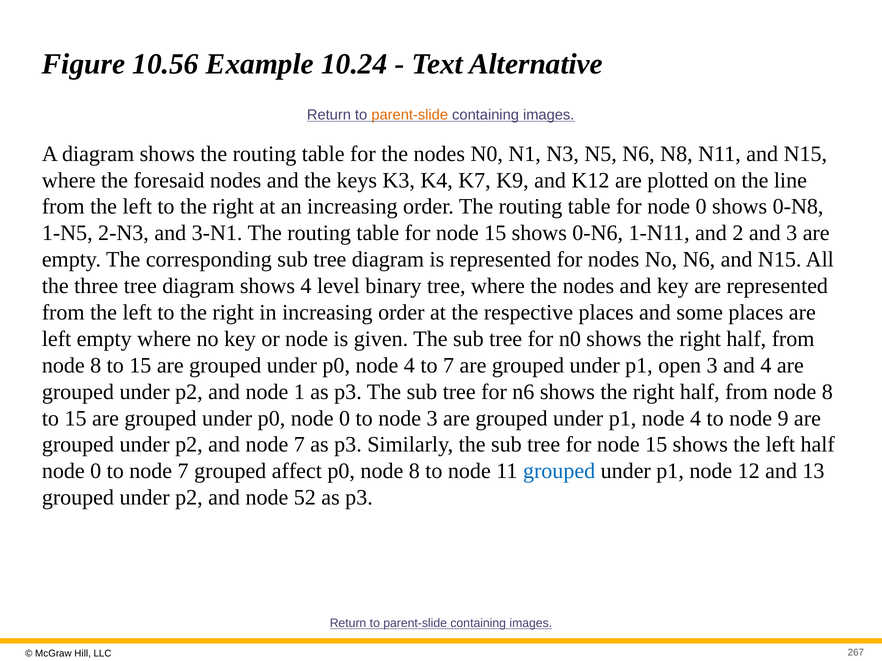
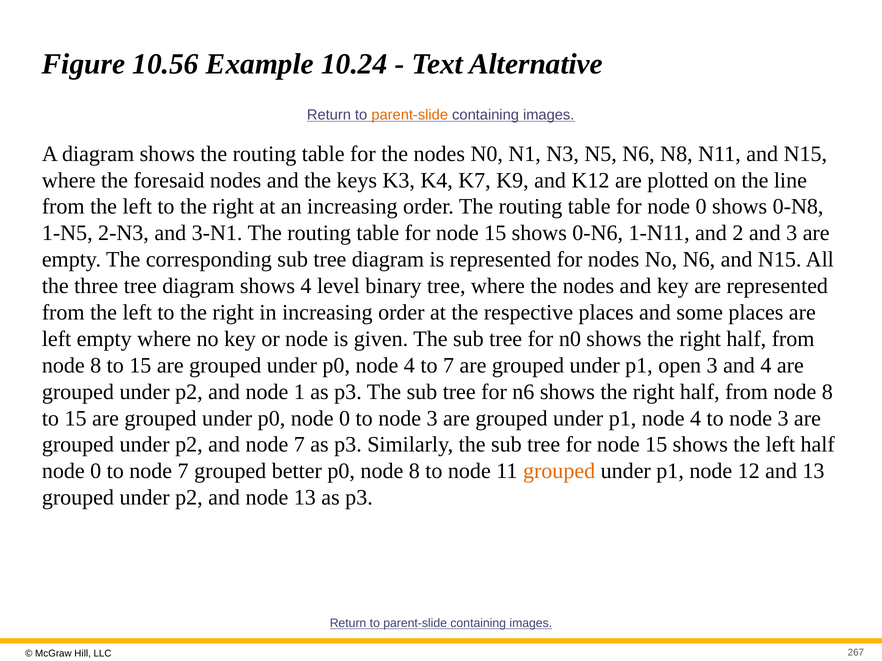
4 to node 9: 9 -> 3 (783, 419)
affect: affect -> better (297, 471)
grouped colour: blue -> orange (559, 471)
node 52: 52 -> 13 (305, 498)
